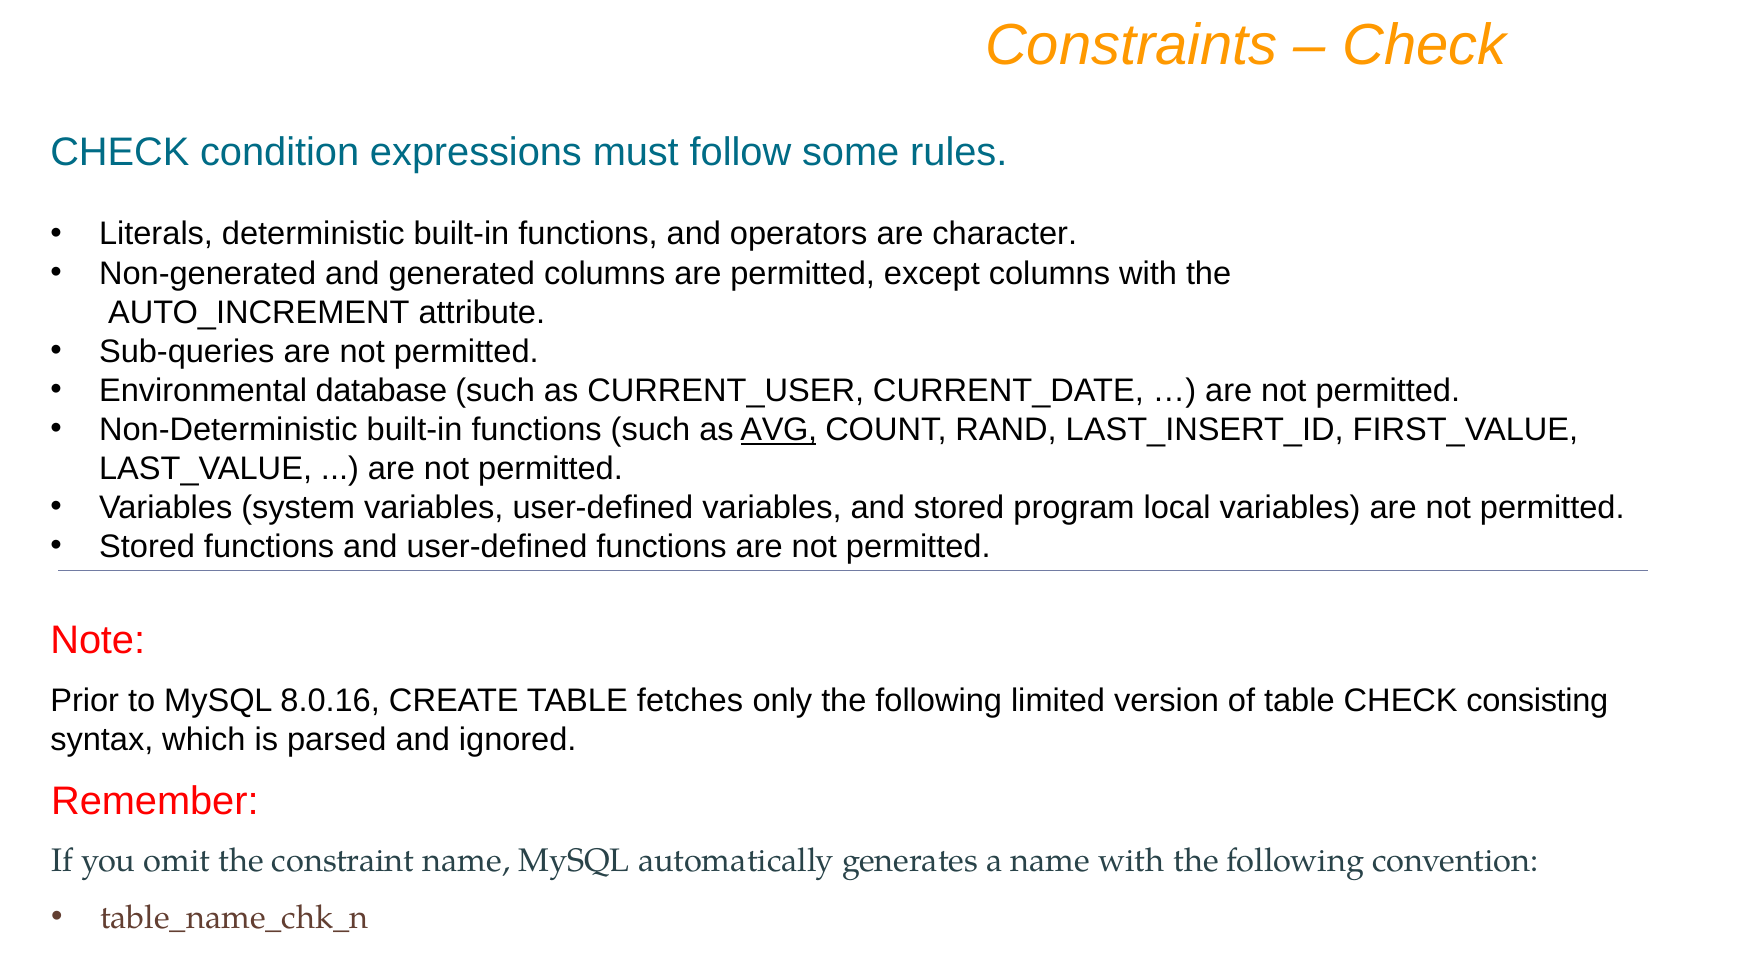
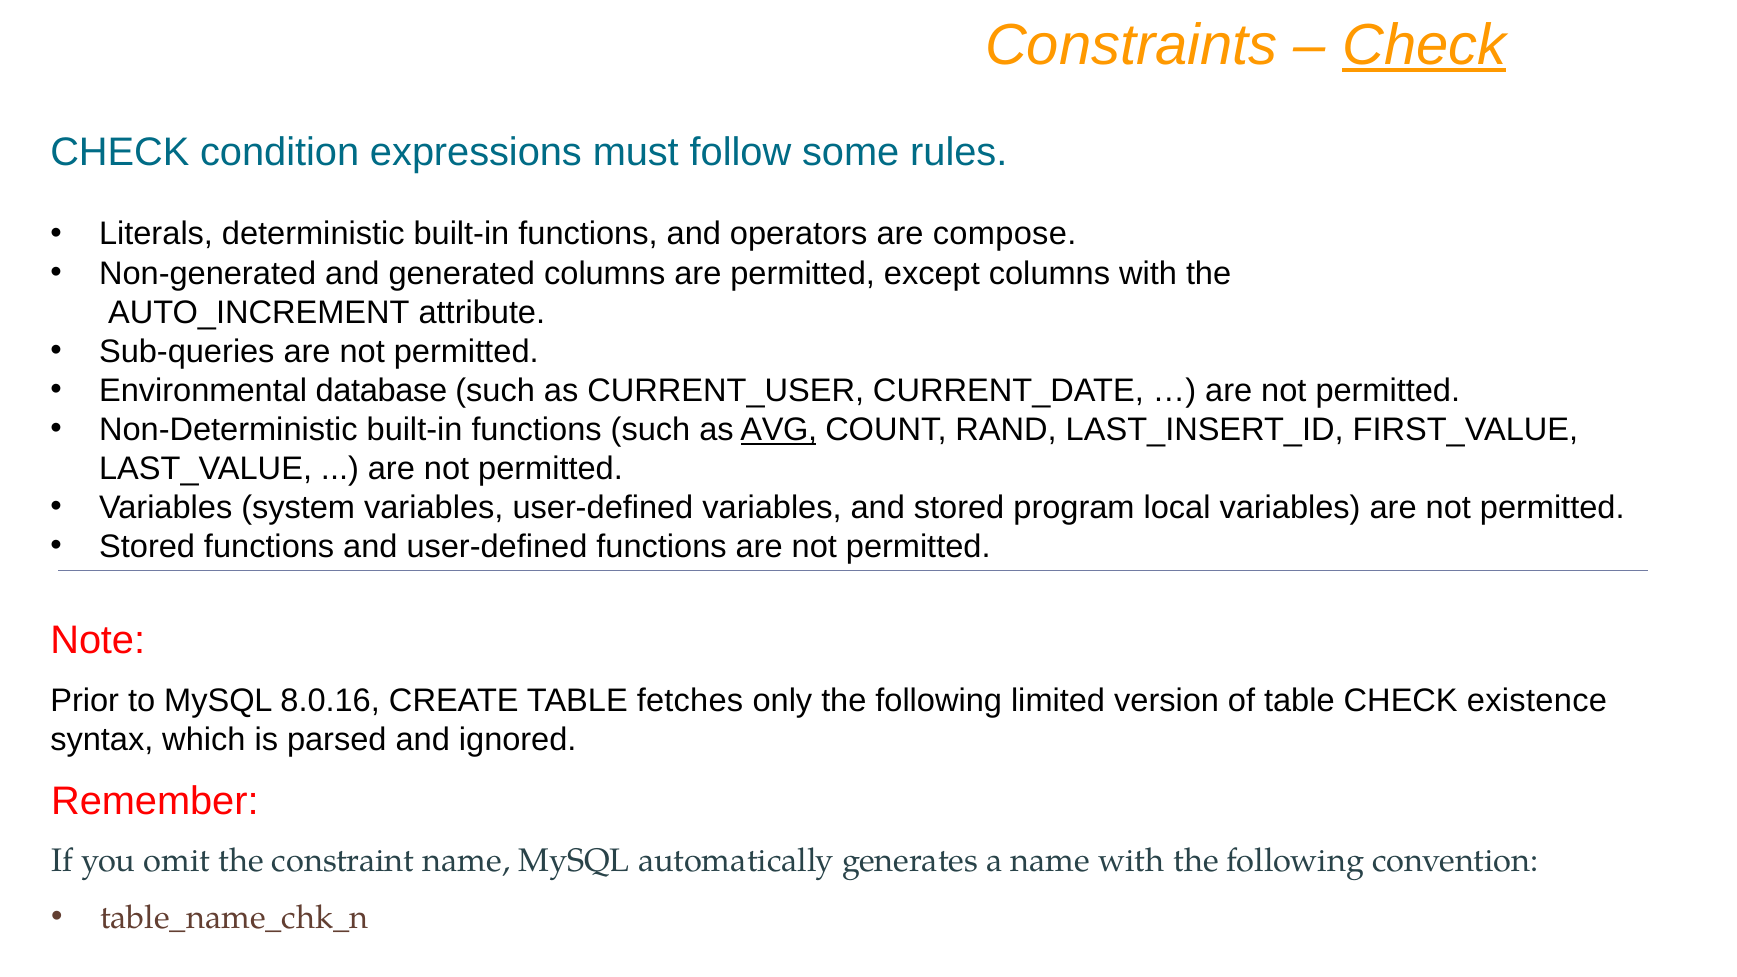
Check underline: none -> present (1424, 45)
character: character -> compose (1005, 234)
consisting: consisting -> existence (1537, 701)
